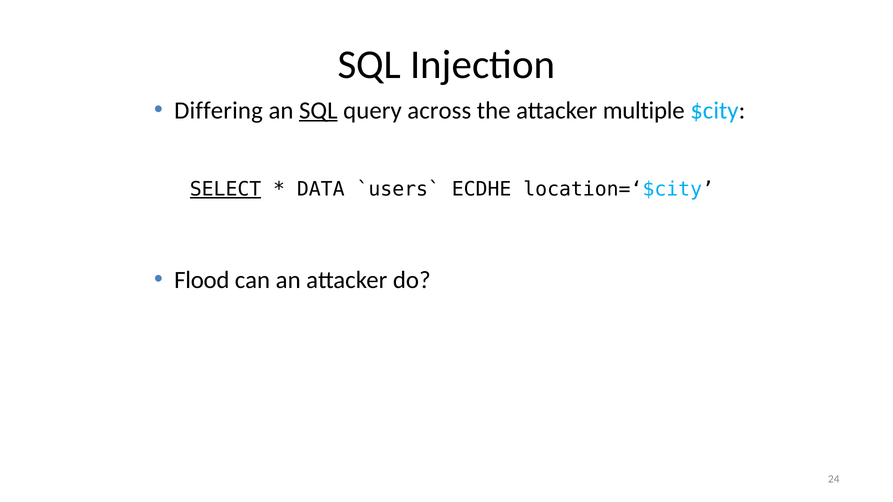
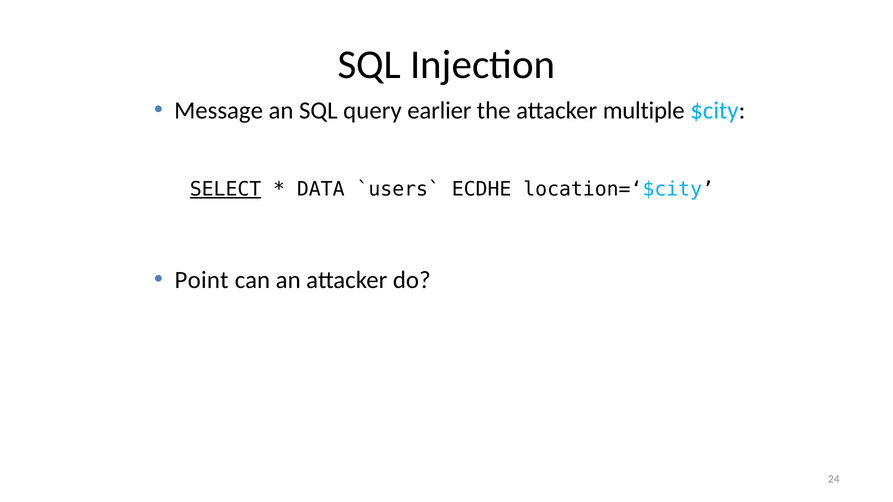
Differing: Differing -> Message (219, 110)
SQL underline: present -> none (318, 110)
across: across -> earlier (439, 110)
Flood: Flood -> Point (202, 280)
